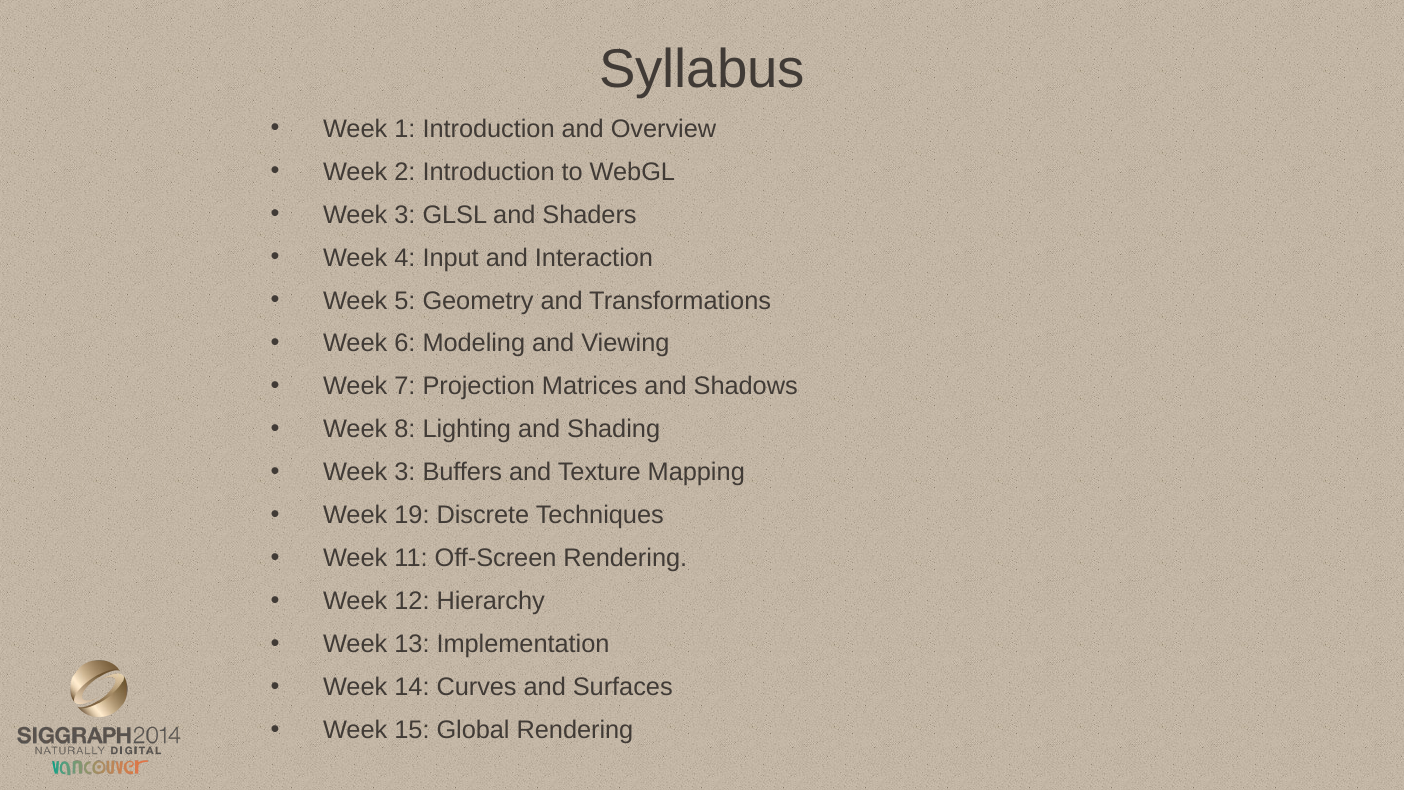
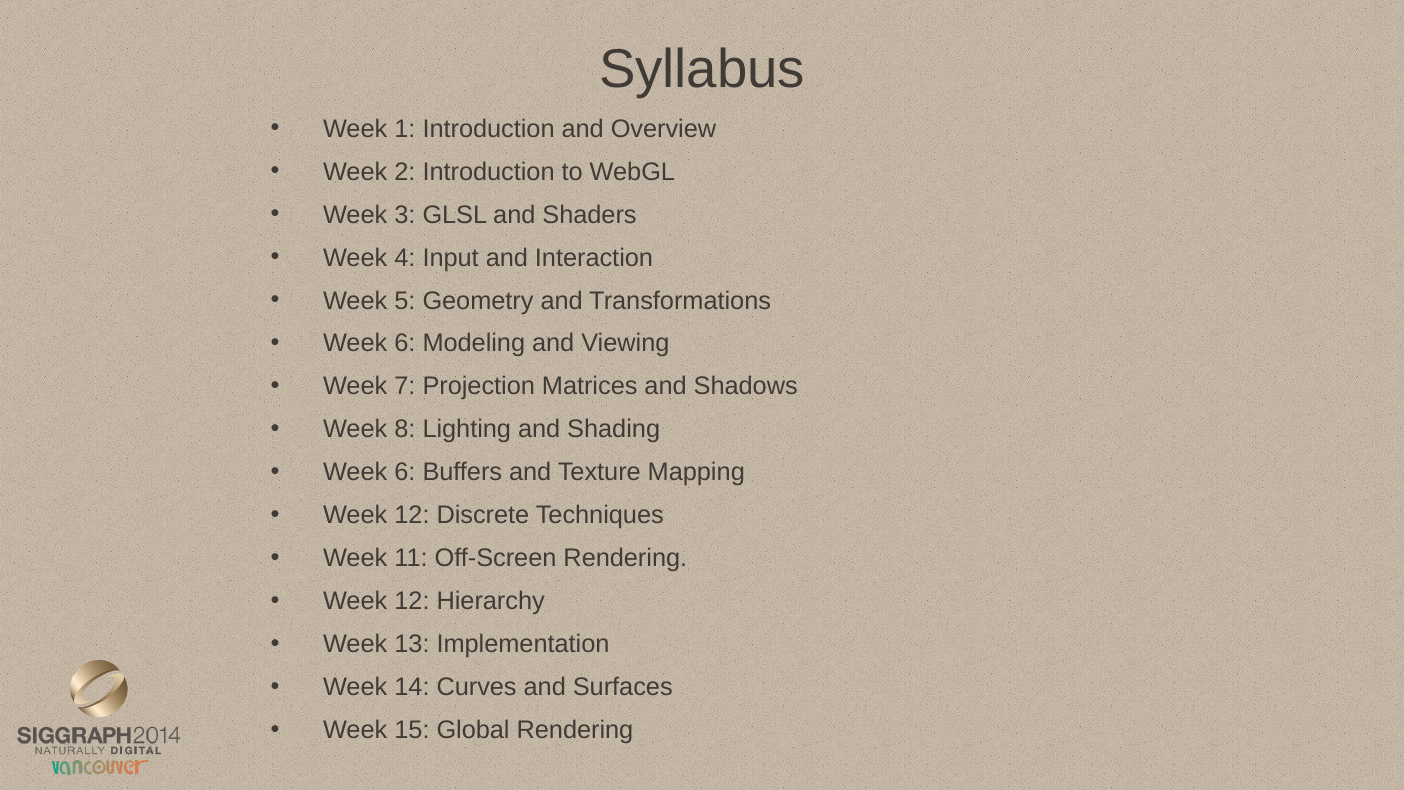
3: 3 -> 6 (405, 472)
19: 19 -> 12 (412, 515)
